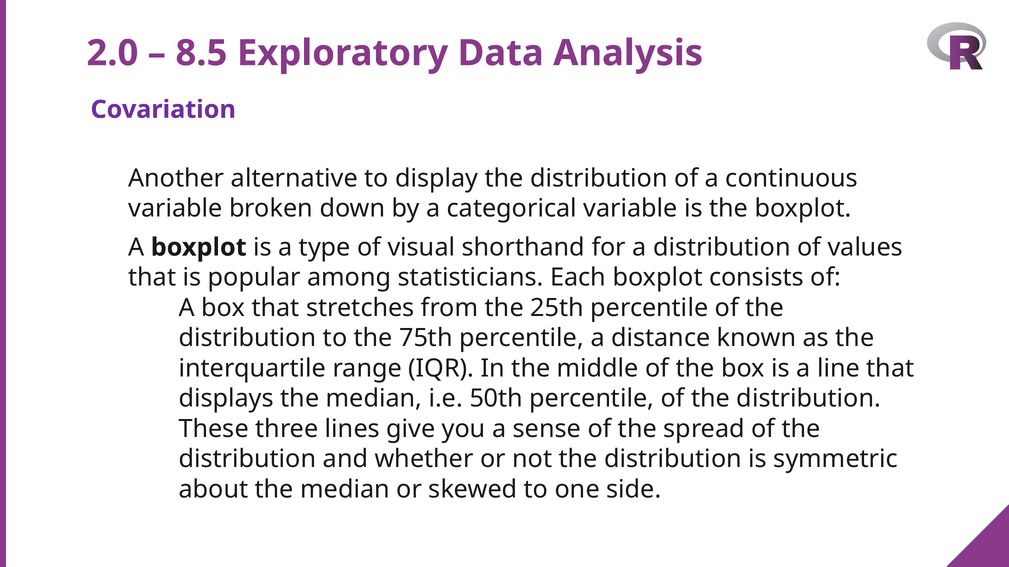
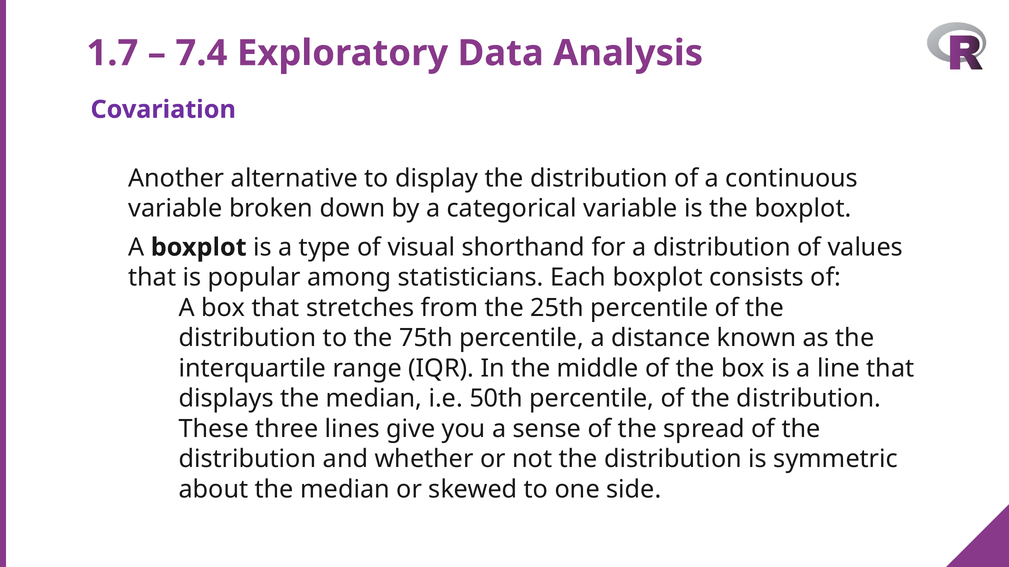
2.0: 2.0 -> 1.7 (112, 53)
8.5: 8.5 -> 7.4 (201, 53)
